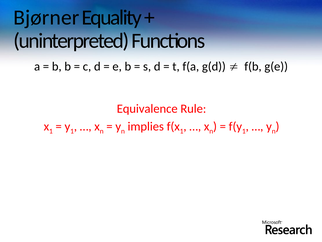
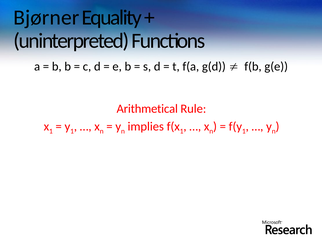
Equivalence: Equivalence -> Arithmetical (147, 109)
